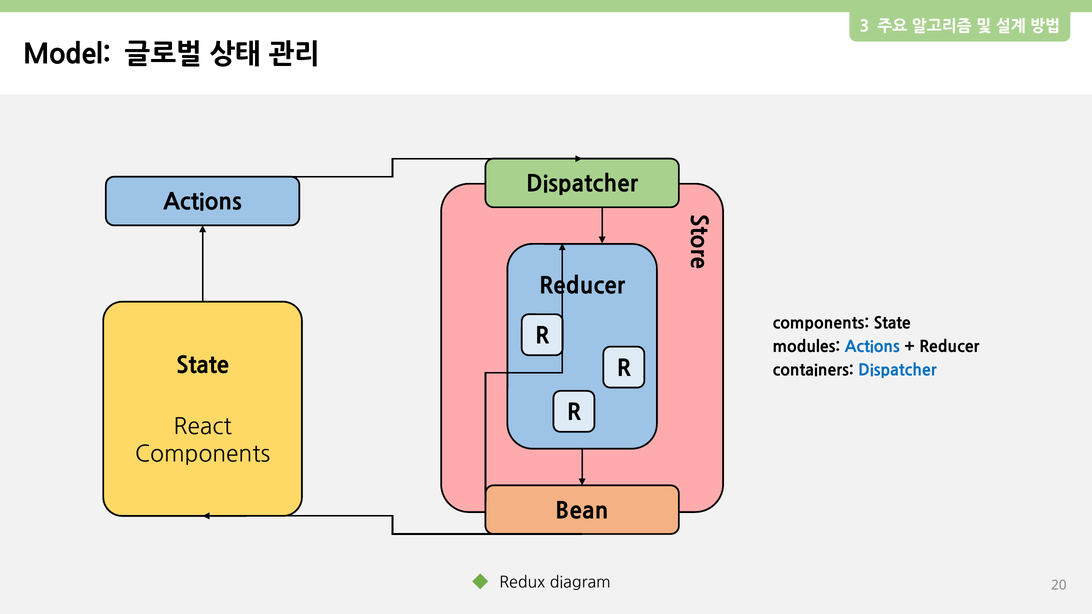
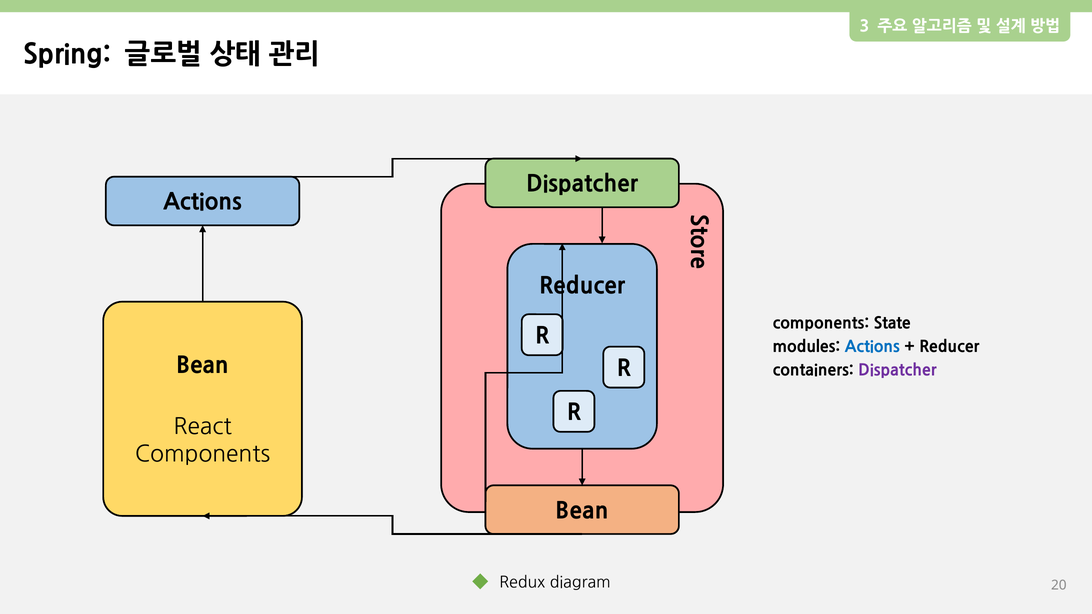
Model: Model -> Spring (67, 55)
State: State -> Bean (203, 366)
Dispatcher colour: blue -> purple (897, 371)
